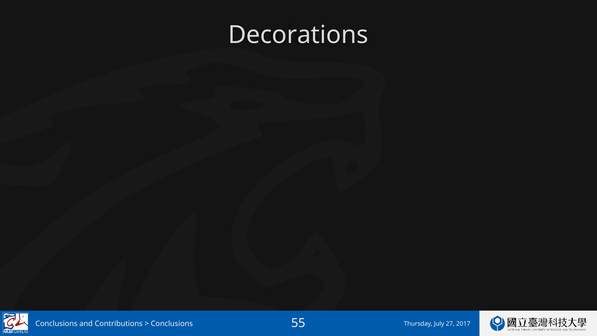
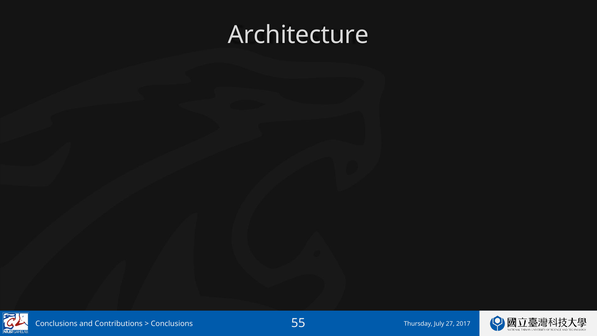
Decorations: Decorations -> Architecture (298, 35)
